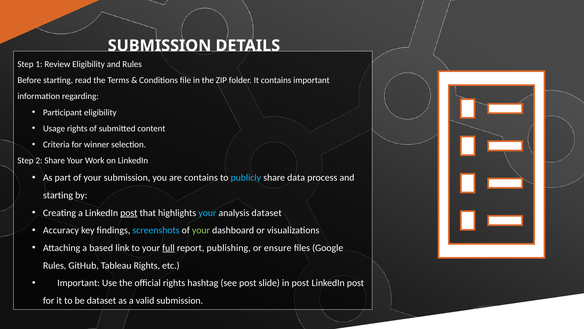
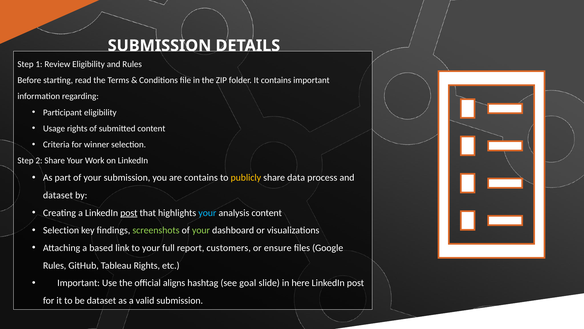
publicly colour: light blue -> yellow (246, 177)
starting: starting -> dataset (58, 195)
analysis dataset: dataset -> content (267, 213)
Accuracy: Accuracy -> Selection (61, 230)
screenshots colour: light blue -> light green (156, 230)
full underline: present -> none (168, 248)
publishing: publishing -> customers (229, 248)
official rights: rights -> aligns (174, 283)
see post: post -> goal (248, 283)
in post: post -> here (301, 283)
